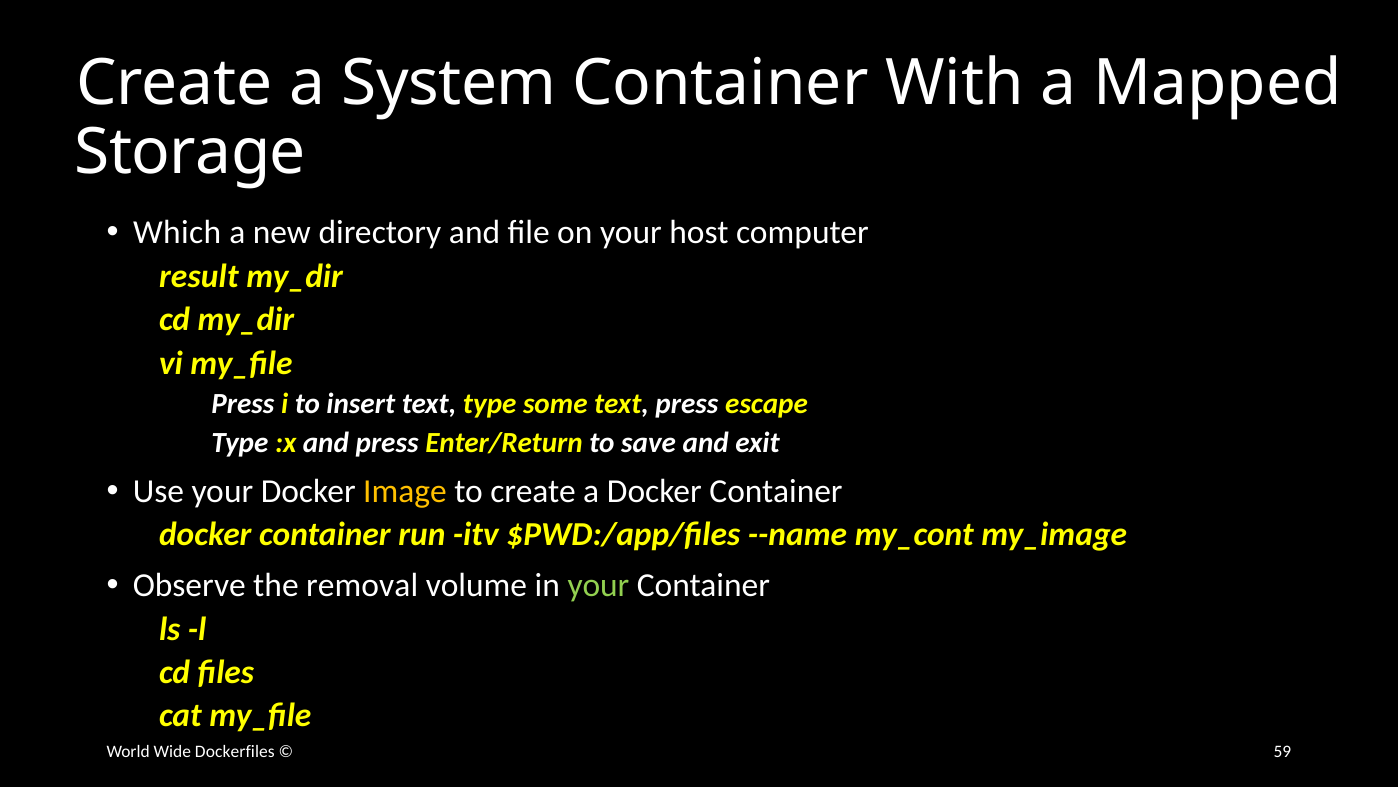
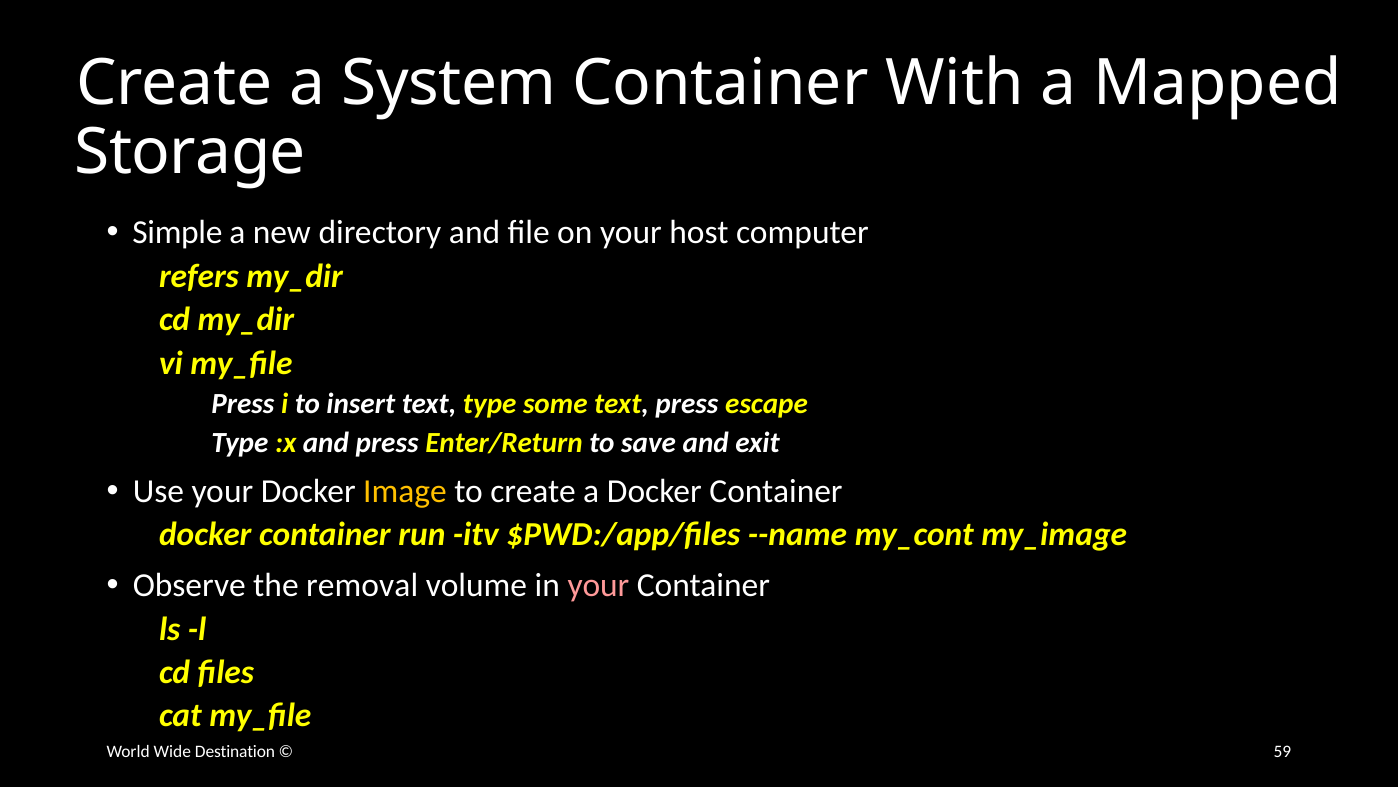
Which: Which -> Simple (177, 232)
result: result -> refers (199, 276)
your colour: light green -> pink (598, 585)
Dockerfiles: Dockerfiles -> Destination (235, 751)
